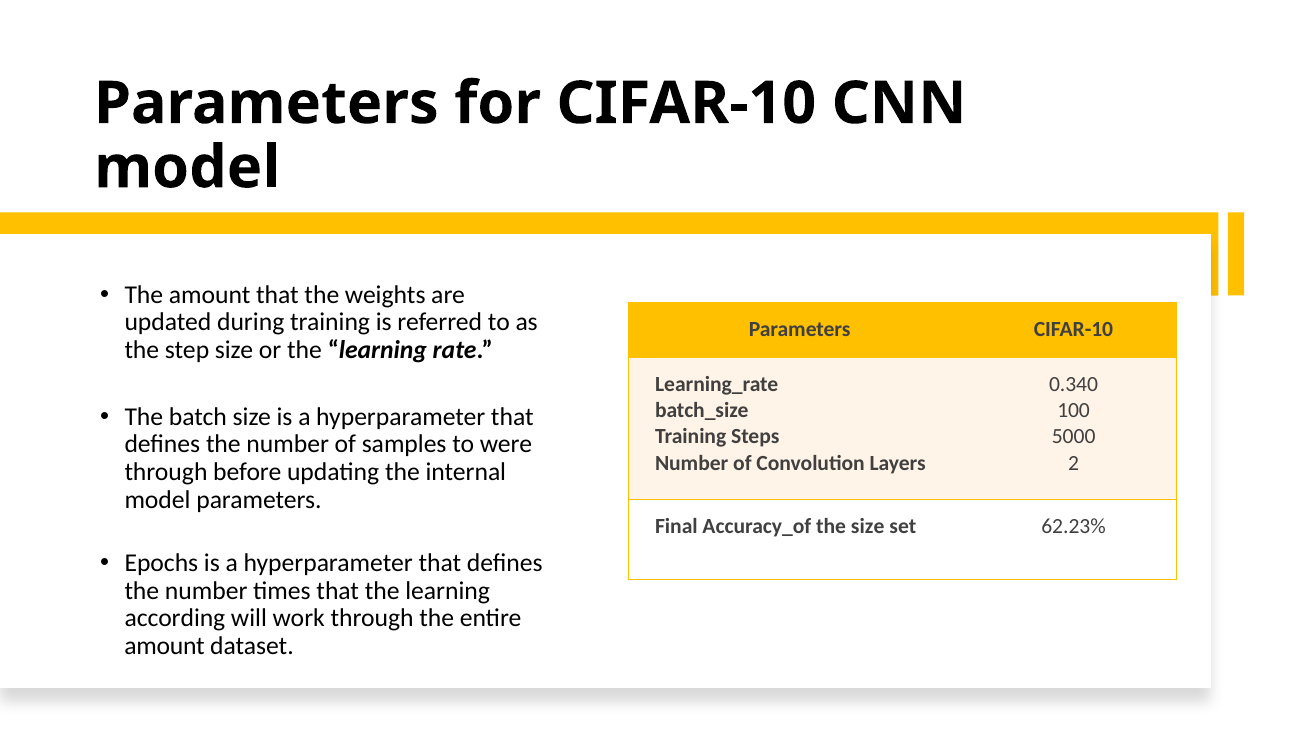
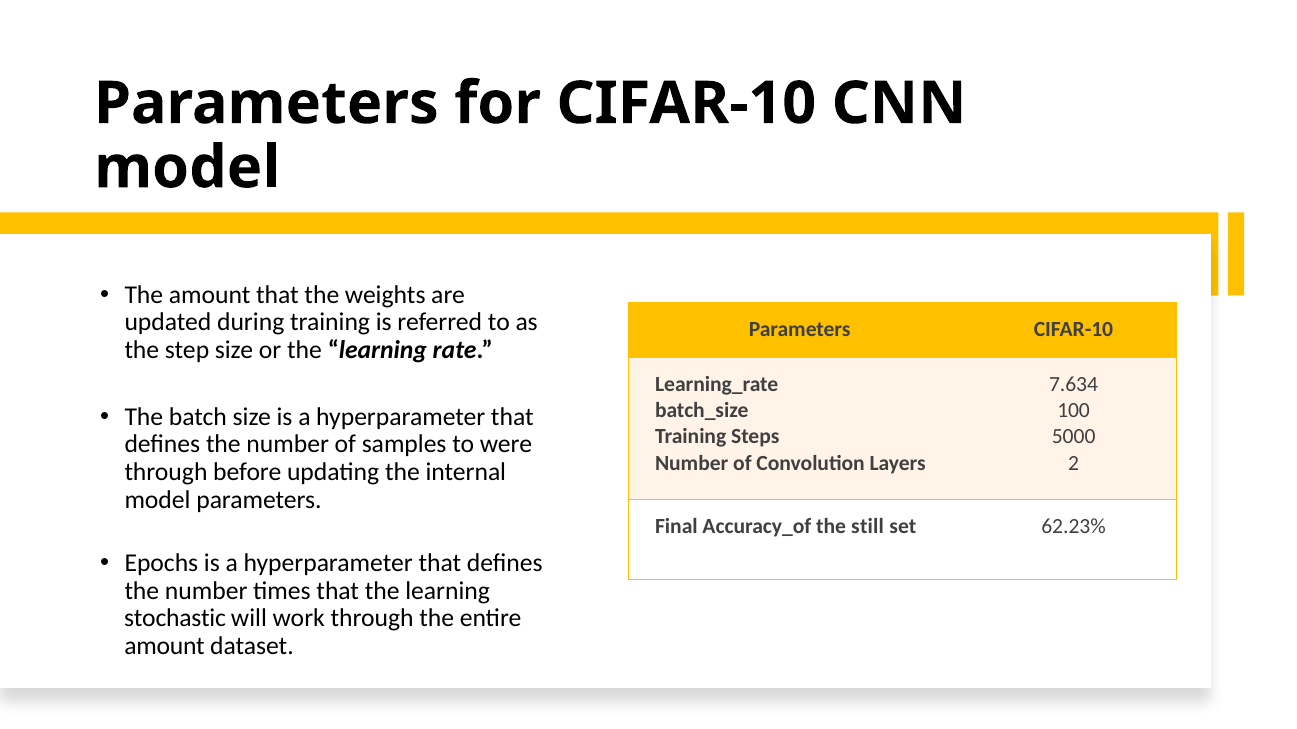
0.340: 0.340 -> 7.634 (1074, 384)
the size: size -> still (868, 527)
according: according -> stochastic (175, 619)
